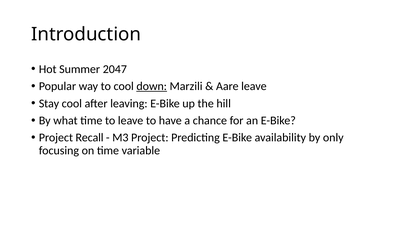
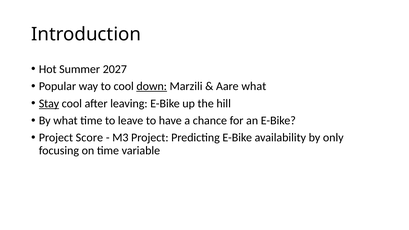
2047: 2047 -> 2027 (115, 69)
Aare leave: leave -> what (254, 86)
Stay underline: none -> present (49, 103)
Recall: Recall -> Score (89, 138)
